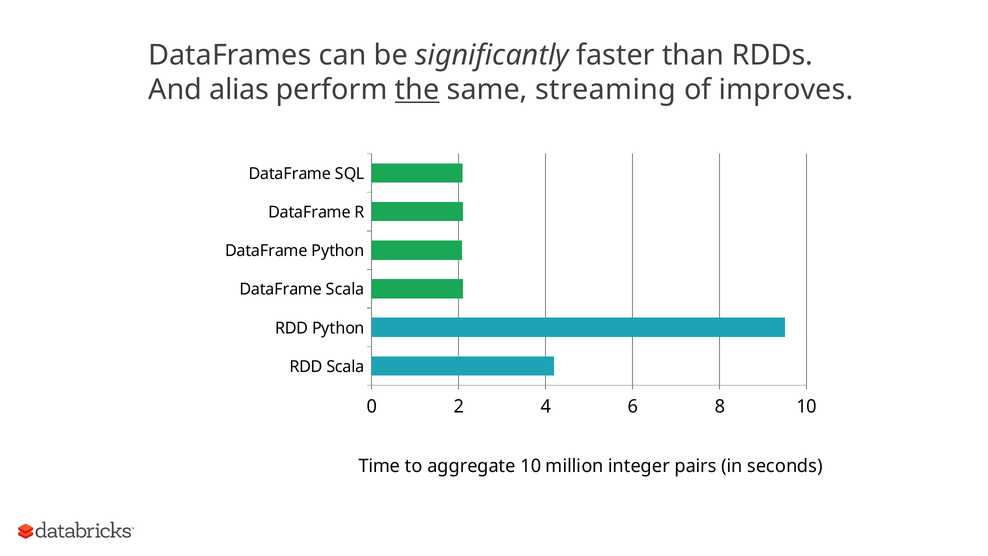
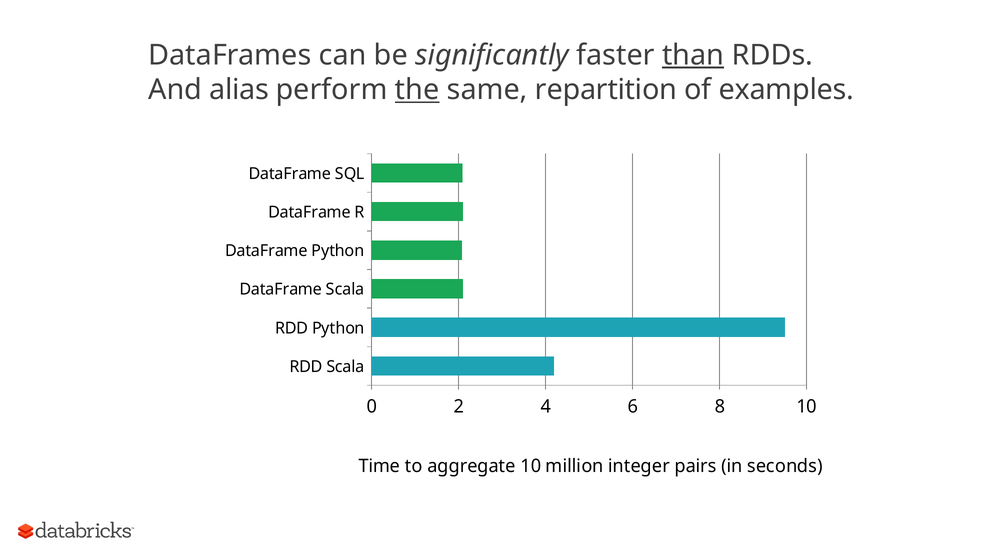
than underline: none -> present (693, 55)
streaming: streaming -> repartition (606, 90)
improves: improves -> examples (786, 90)
